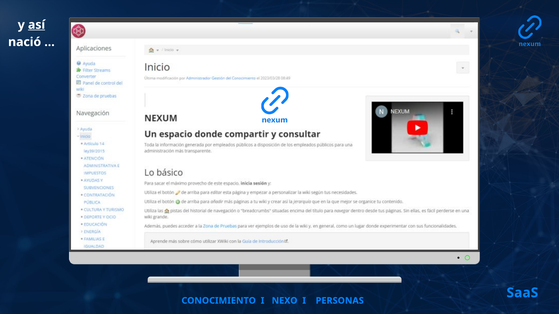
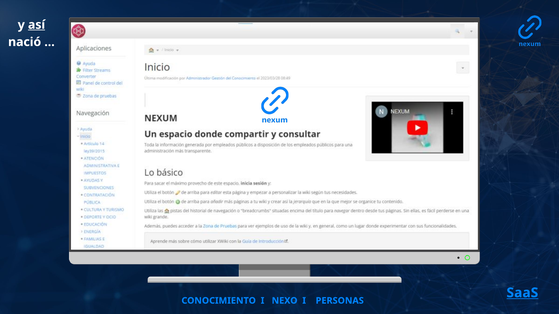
SaaS underline: none -> present (522, 293)
